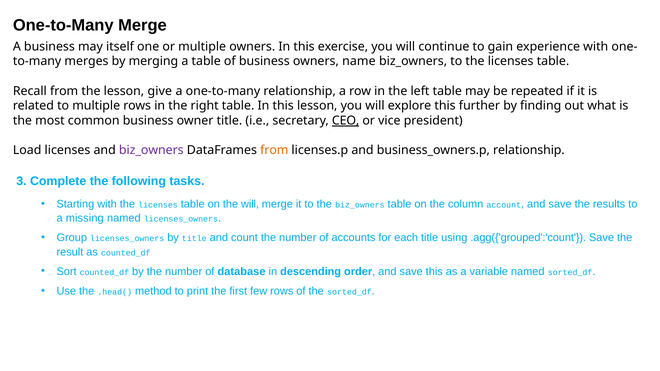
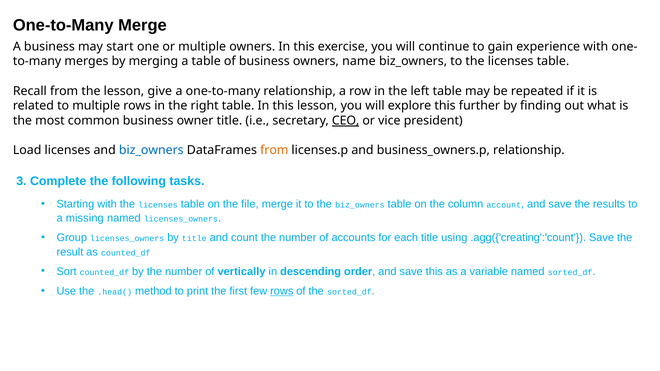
itself: itself -> start (120, 47)
biz_owners colour: purple -> blue (151, 150)
the will: will -> file (250, 204)
.agg({'grouped':'count: .agg({'grouped':'count -> .agg({'creating':'count (528, 238)
database: database -> vertically (242, 272)
rows underline: none -> present (282, 291)
